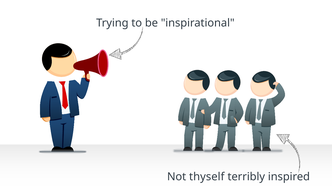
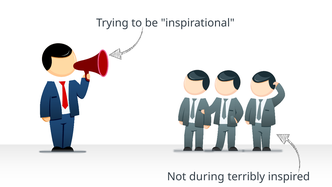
thyself: thyself -> during (207, 177)
